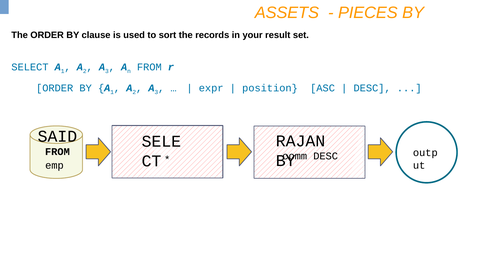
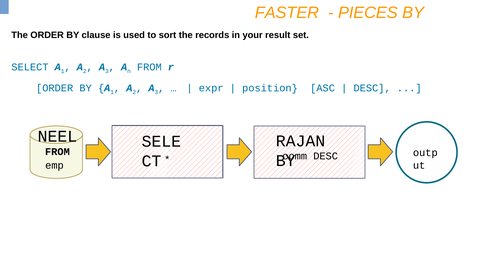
ASSETS: ASSETS -> FASTER (287, 13)
SAID: SAID -> NEEL (57, 136)
